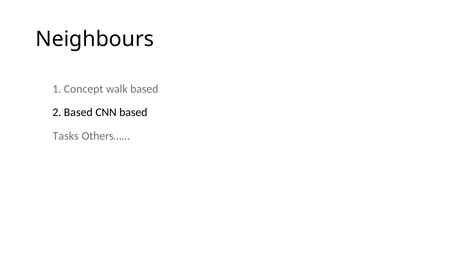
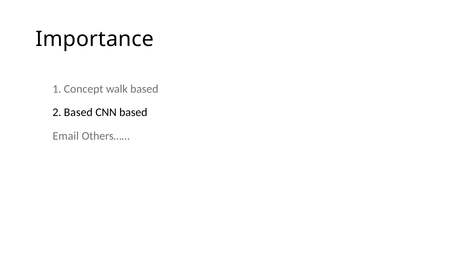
Neighbours: Neighbours -> Importance (95, 39)
Tasks: Tasks -> Email (66, 136)
